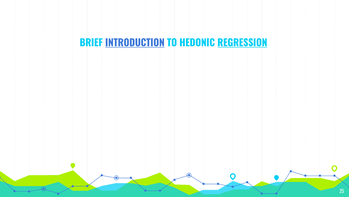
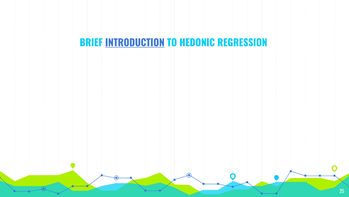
REGRESSION underline: present -> none (242, 43)
